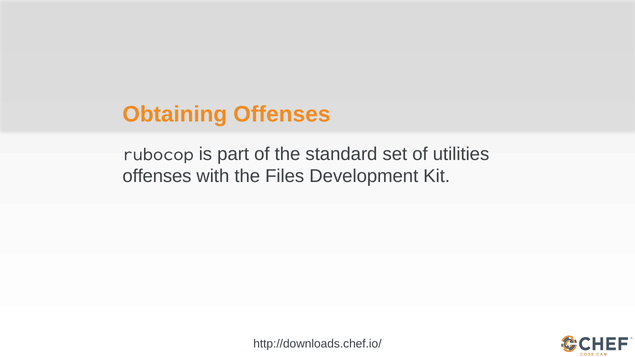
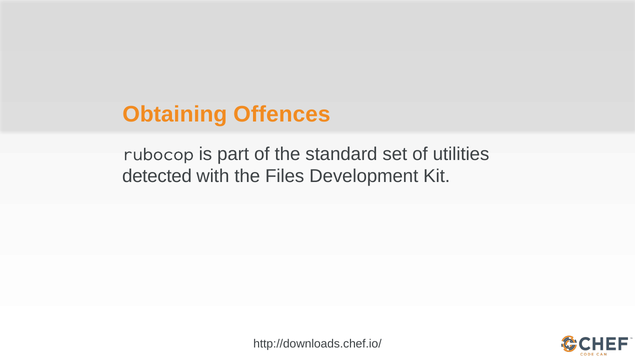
Obtaining Offenses: Offenses -> Offences (282, 114)
offenses: offenses -> detected (157, 176)
